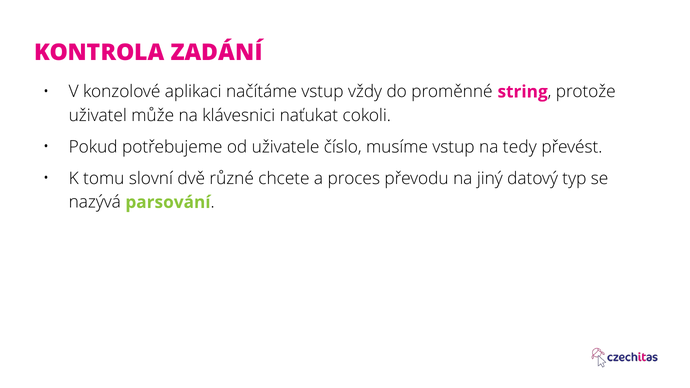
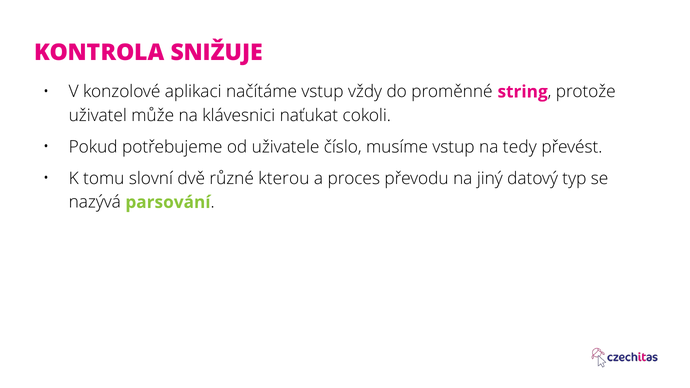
ZADÁNÍ: ZADÁNÍ -> SNIŽUJE (217, 53)
chcete: chcete -> kterou (284, 179)
